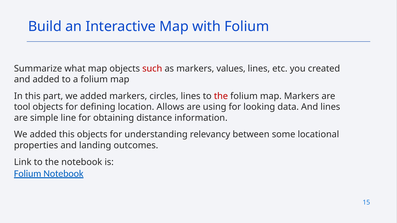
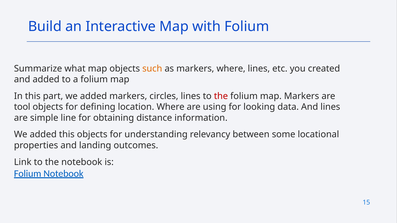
such colour: red -> orange (152, 69)
markers values: values -> where (231, 69)
location Allows: Allows -> Where (171, 107)
